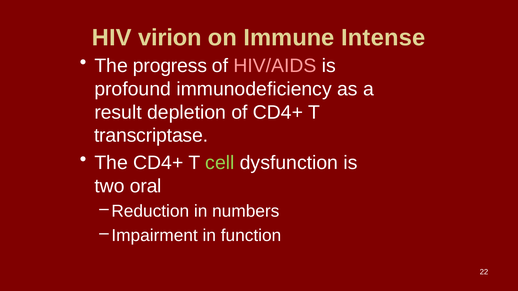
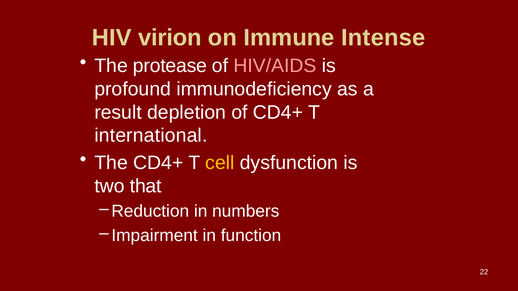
progress: progress -> protease (170, 66)
transcriptase: transcriptase -> international (151, 136)
cell colour: light green -> yellow (220, 163)
oral: oral -> that (146, 186)
